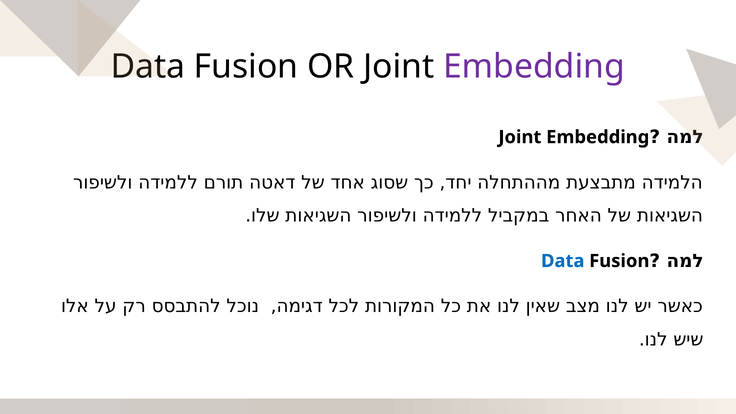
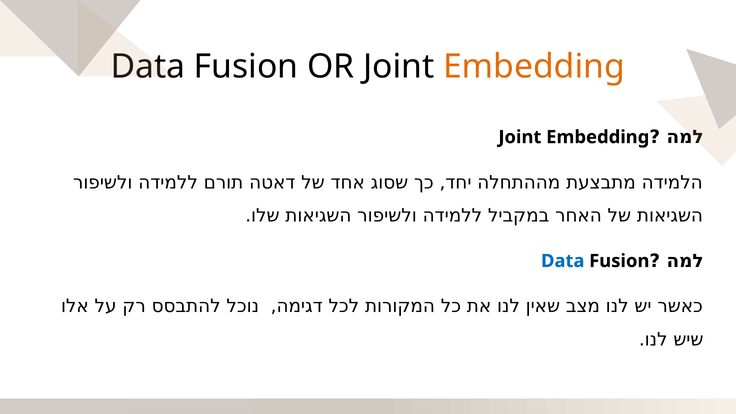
Embedding colour: purple -> orange (534, 67)
